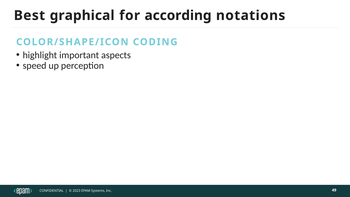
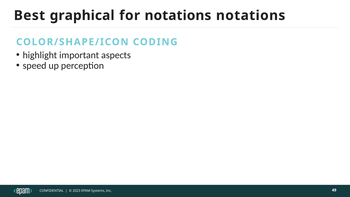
for according: according -> notations (178, 15)
